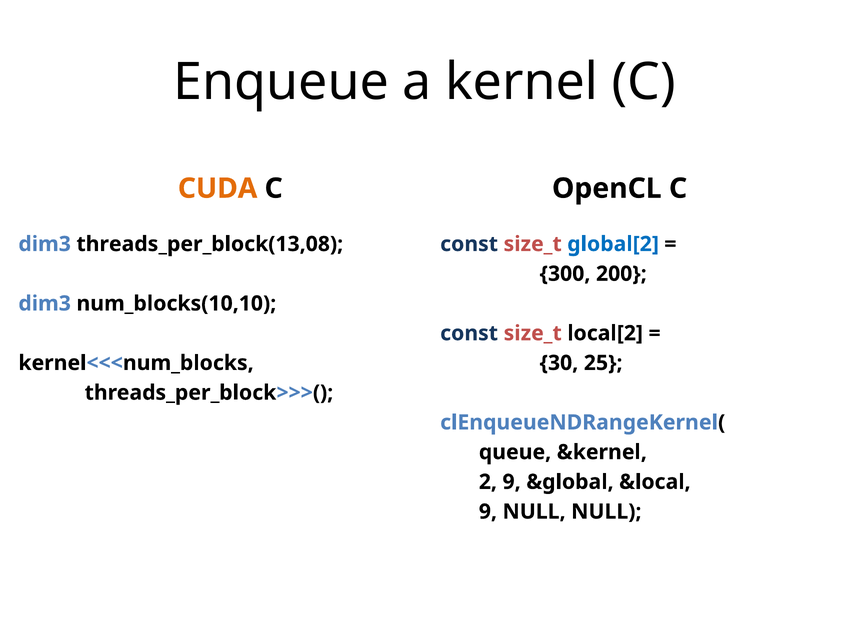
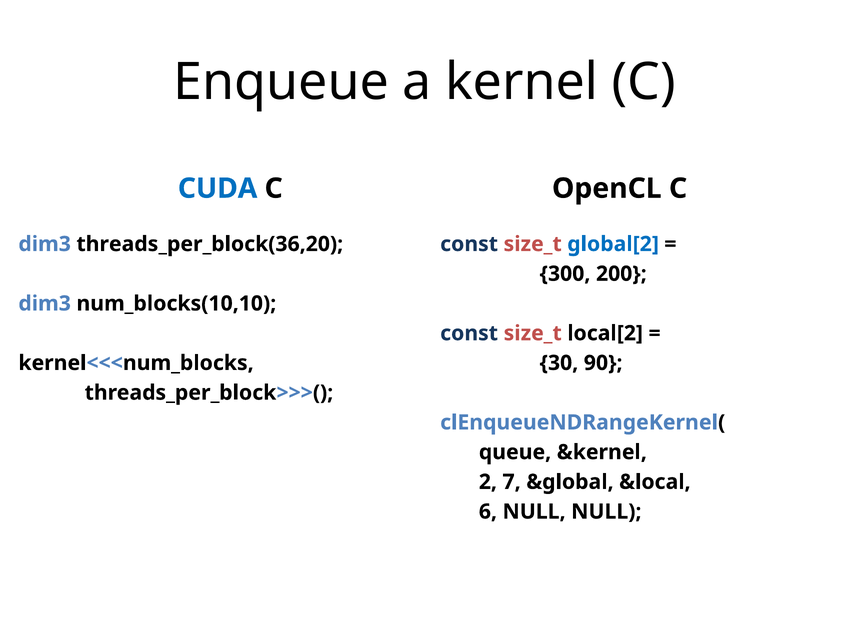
CUDA colour: orange -> blue (218, 189)
threads_per_block(13,08: threads_per_block(13,08 -> threads_per_block(36,20 (210, 244)
25: 25 -> 90 (603, 363)
2 9: 9 -> 7 (512, 482)
9: 9 -> 6 (488, 512)
